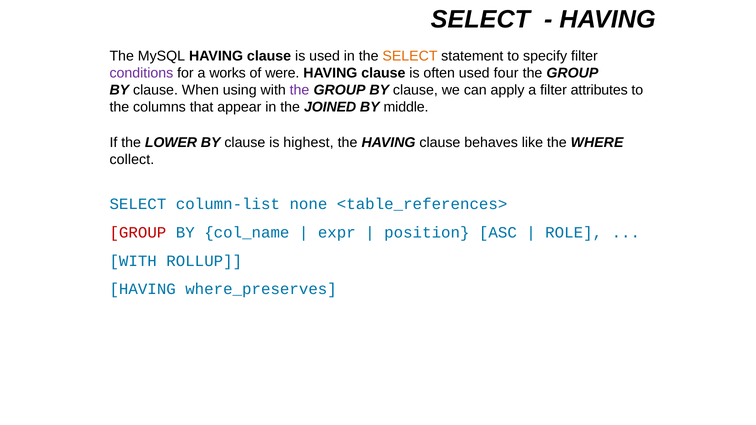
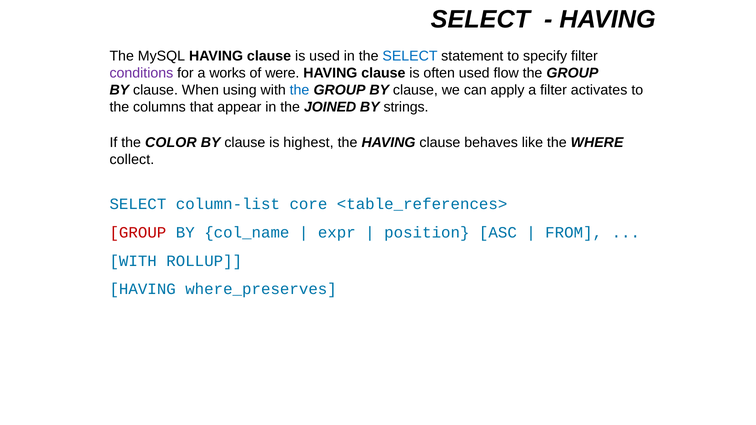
SELECT colour: orange -> blue (410, 56)
four: four -> flow (506, 73)
the colour: purple -> blue (300, 90)
attributes: attributes -> activates (599, 90)
middle: middle -> strings (406, 107)
LOWER: LOWER -> COLOR (171, 142)
none: none -> core (308, 204)
ROLE: ROLE -> FROM (574, 233)
